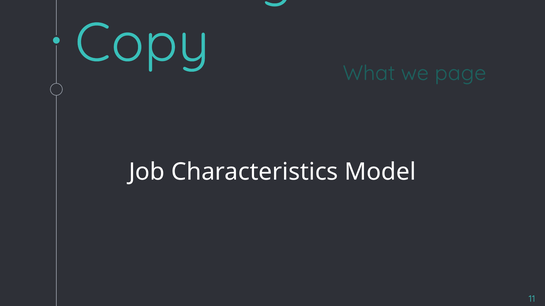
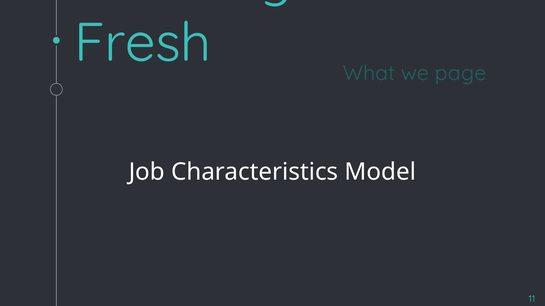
Copy: Copy -> Fresh (143, 43)
